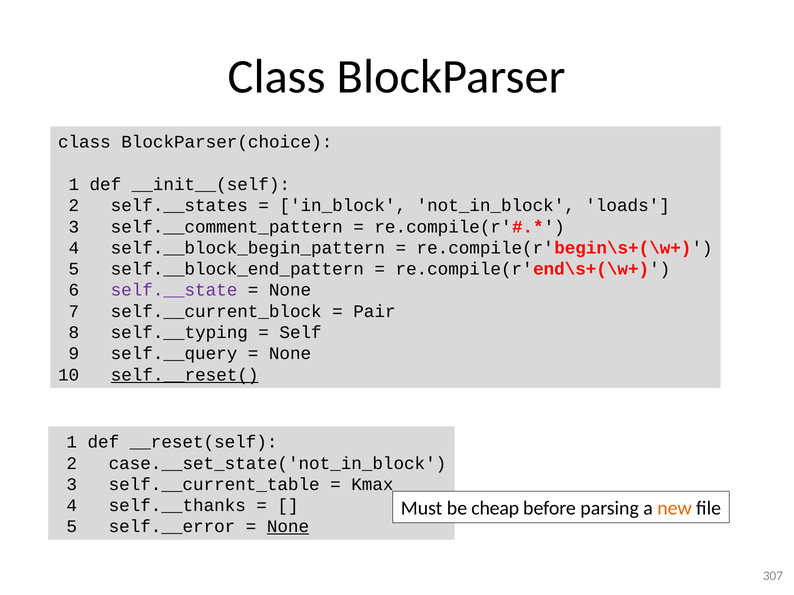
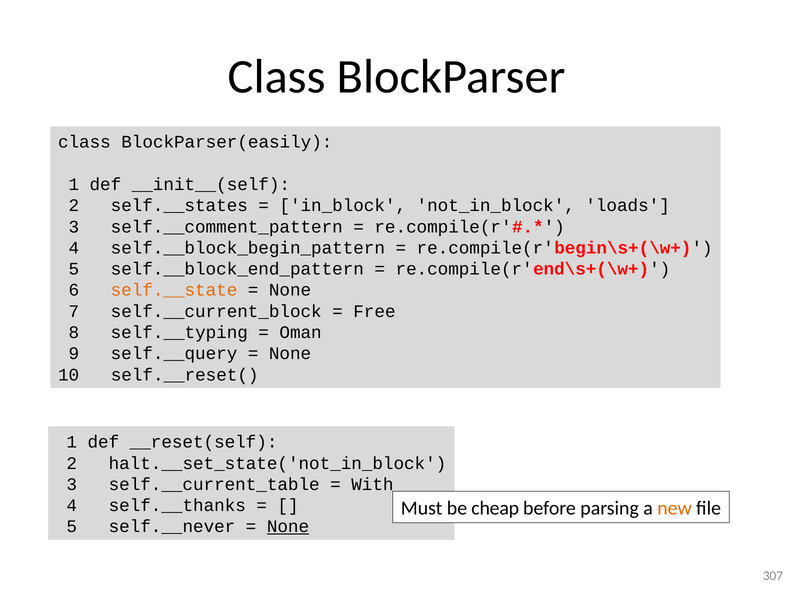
BlockParser(choice: BlockParser(choice -> BlockParser(easily (227, 142)
self.__state colour: purple -> orange (174, 290)
Pair: Pair -> Free (374, 312)
Self: Self -> Oman (301, 333)
self.__reset( underline: present -> none (185, 375)
case.__set_state('not_in_block: case.__set_state('not_in_block -> halt.__set_state('not_in_block (277, 464)
Kmax: Kmax -> With (372, 485)
self.__error: self.__error -> self.__never (172, 527)
